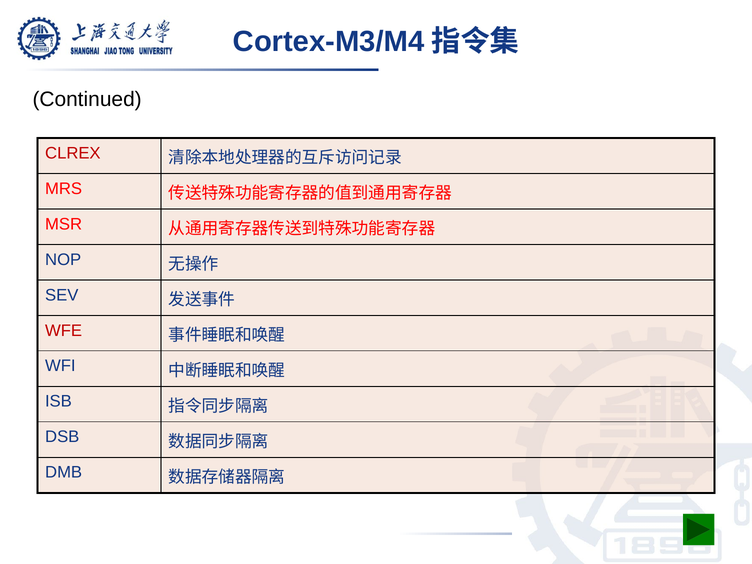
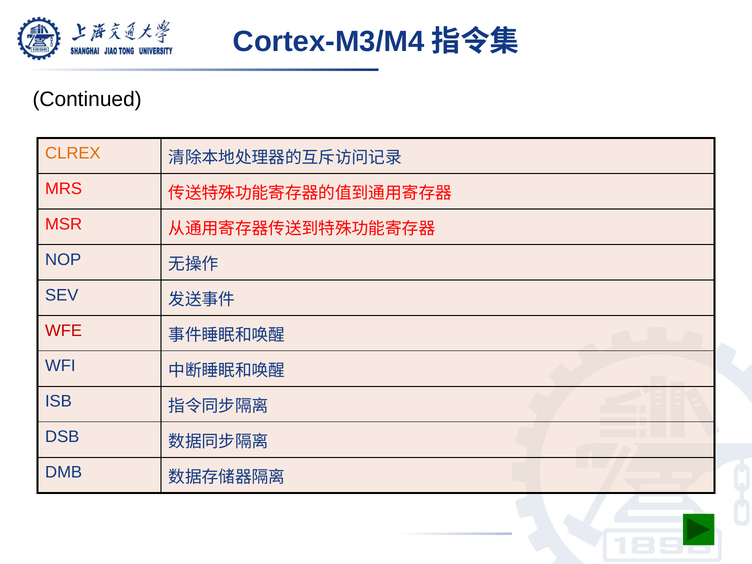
CLREX colour: red -> orange (73, 153)
